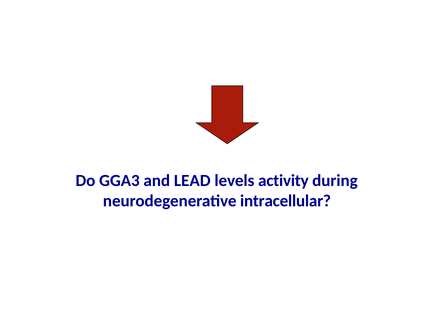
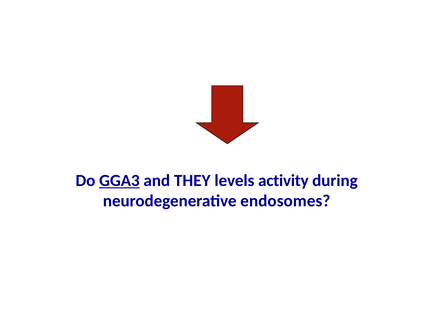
GGA3 underline: none -> present (119, 181)
LEAD: LEAD -> THEY (192, 181)
intracellular: intracellular -> endosomes (285, 201)
